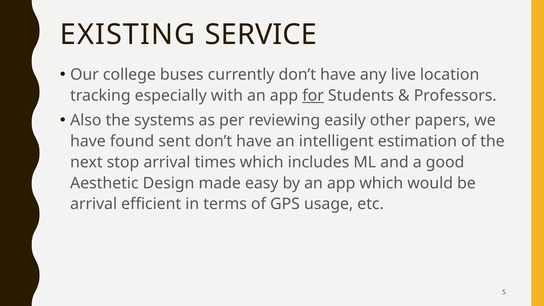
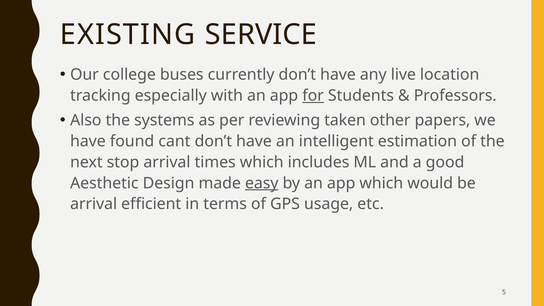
easily: easily -> taken (345, 120)
sent: sent -> cant (174, 141)
easy underline: none -> present (262, 183)
